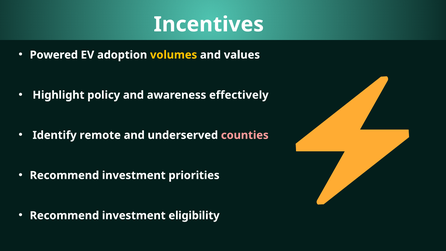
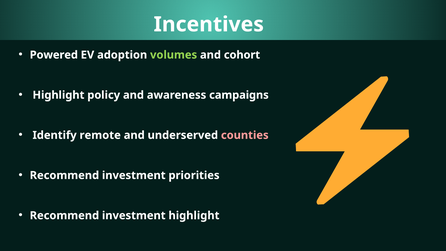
volumes colour: yellow -> light green (174, 55)
values: values -> cohort (242, 55)
effectively: effectively -> campaigns (239, 95)
investment eligibility: eligibility -> highlight (194, 215)
